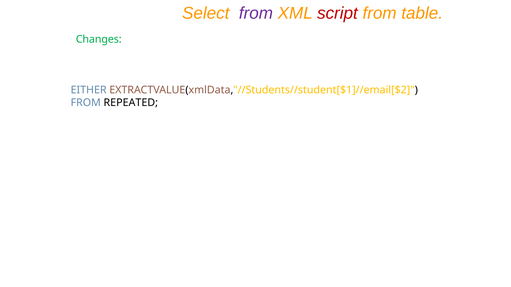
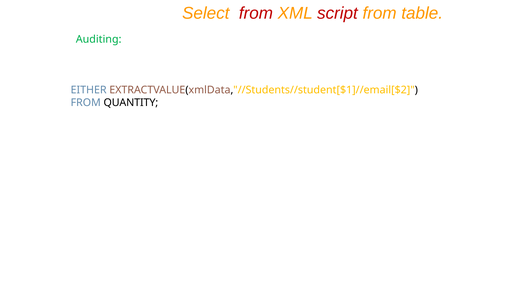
from colour: purple -> red (256, 13)
Changes: Changes -> Auditing (99, 39)
REPEATED: REPEATED -> QUANTITY (131, 103)
